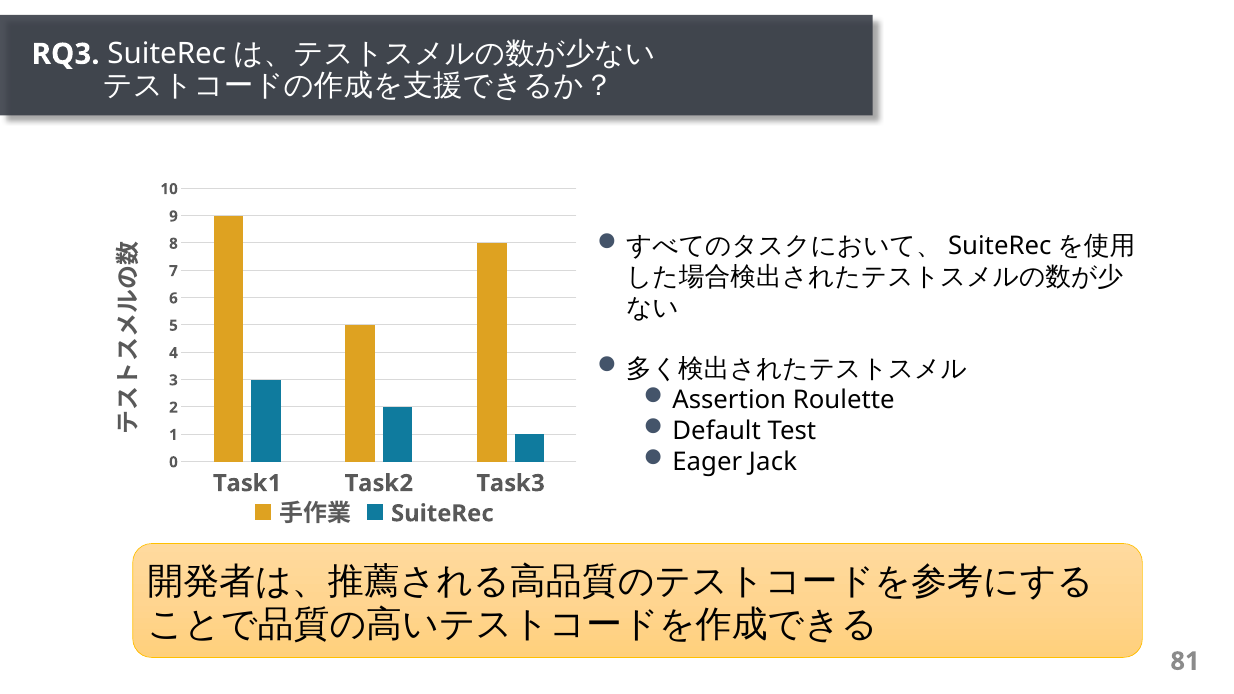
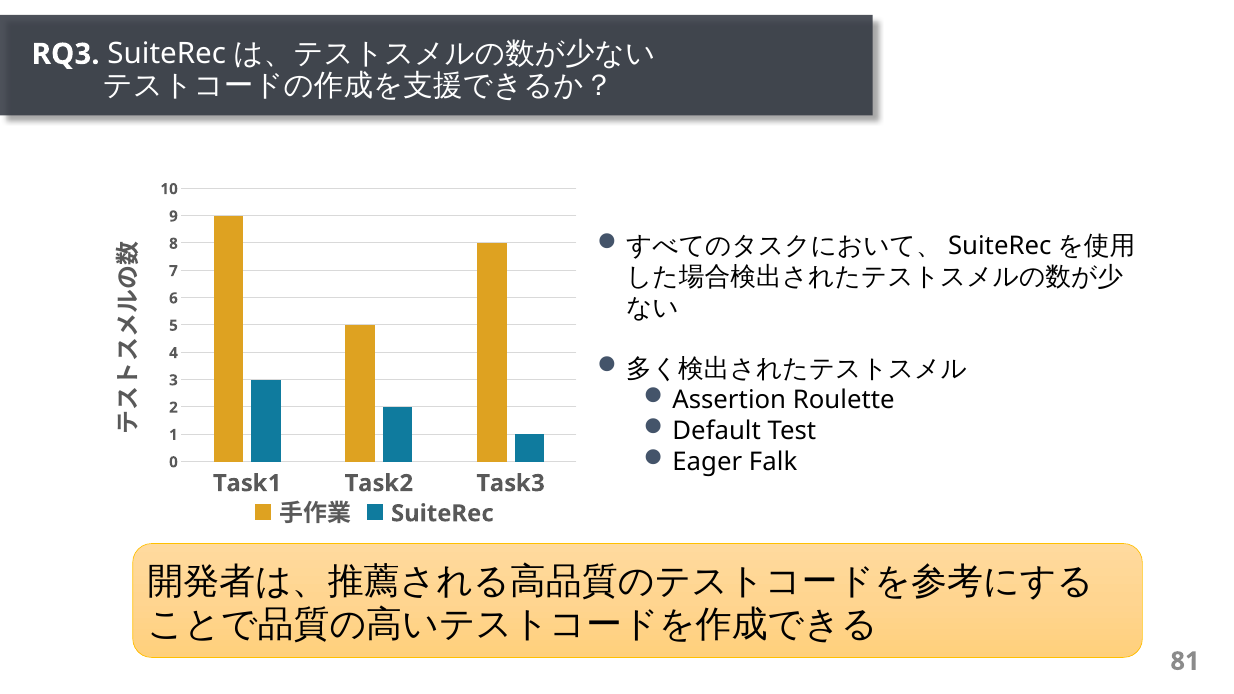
Jack: Jack -> Falk (773, 462)
